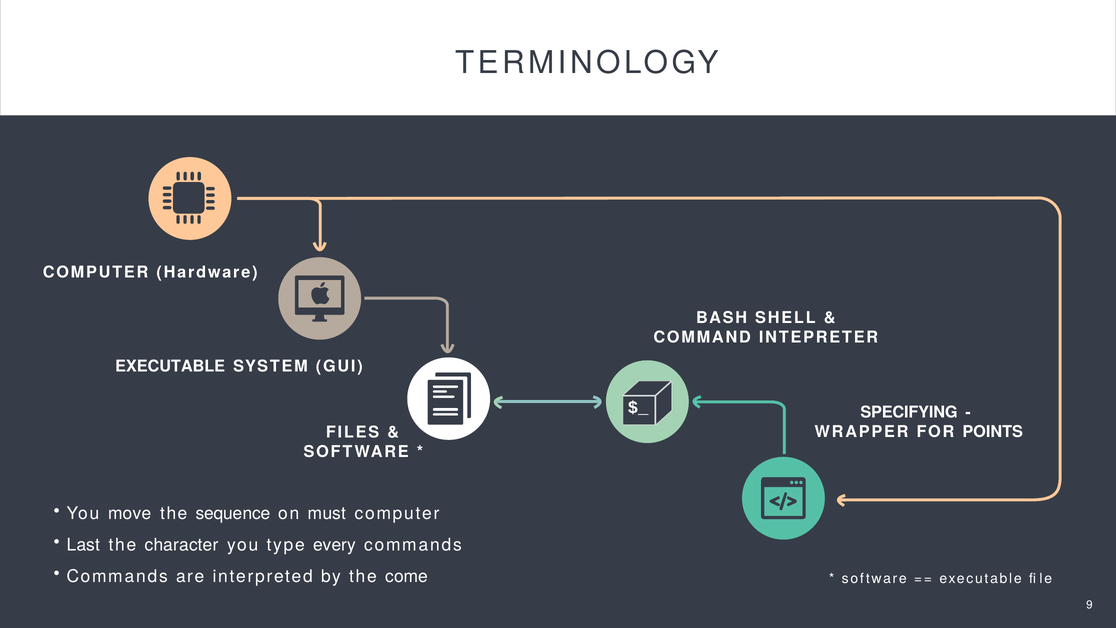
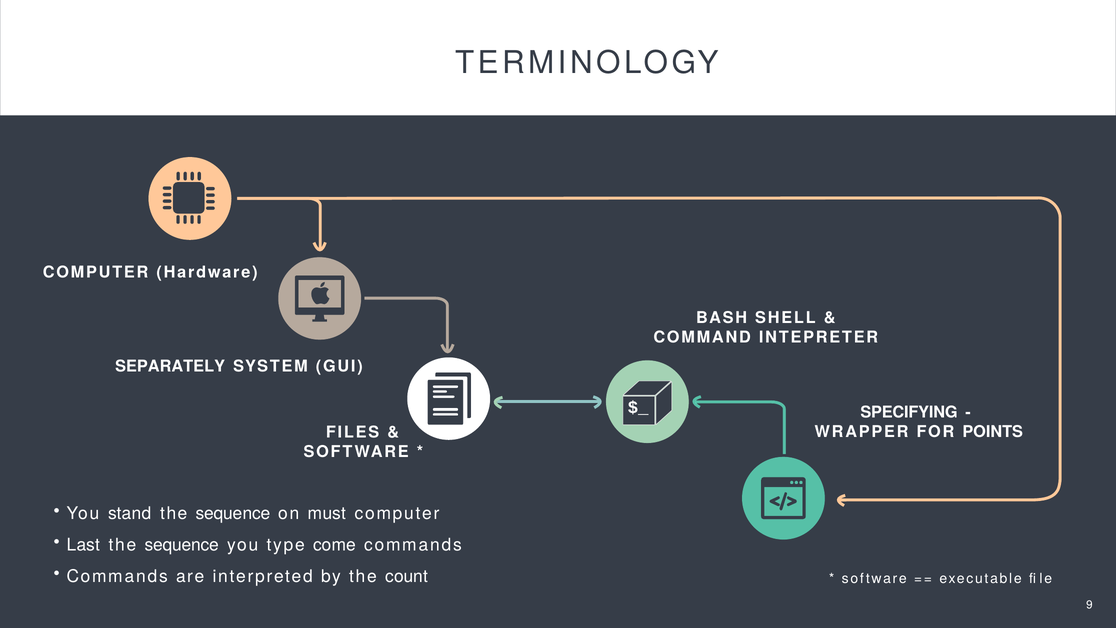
EXECUTABLE: EXECUTABLE -> SEPARATELY (170, 367)
move: move -> stand (130, 514)
character: character -> sequence (182, 545)
every: every -> come (335, 545)
come: come -> count (407, 576)
